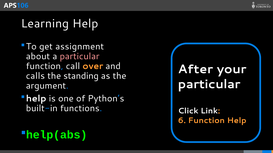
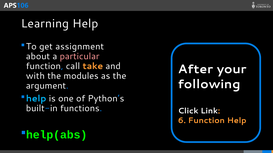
over: over -> take (93, 66)
calls: calls -> with (35, 76)
standing: standing -> modules (81, 76)
particular: particular -> following (209, 84)
help colour: white -> light blue (36, 99)
